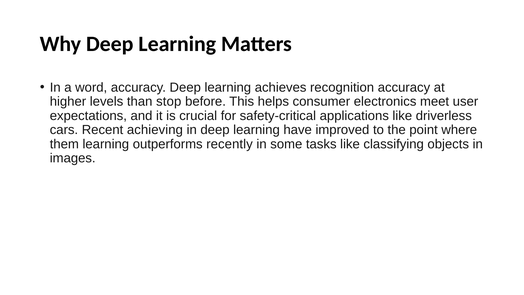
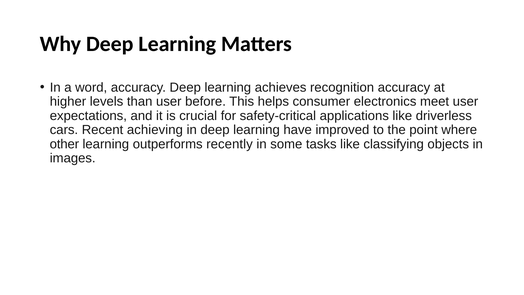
than stop: stop -> user (169, 102)
them: them -> other (64, 144)
